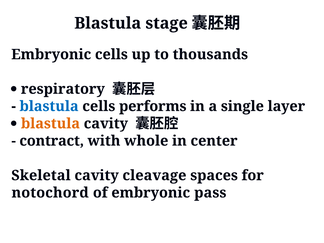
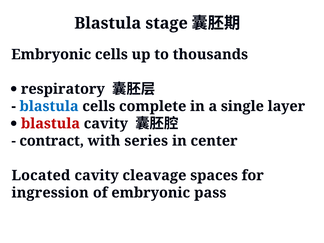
performs: performs -> complete (153, 106)
blastula colour: orange -> red (50, 124)
whole: whole -> series (146, 141)
Skeletal: Skeletal -> Located (41, 175)
notochord: notochord -> ingression (50, 193)
